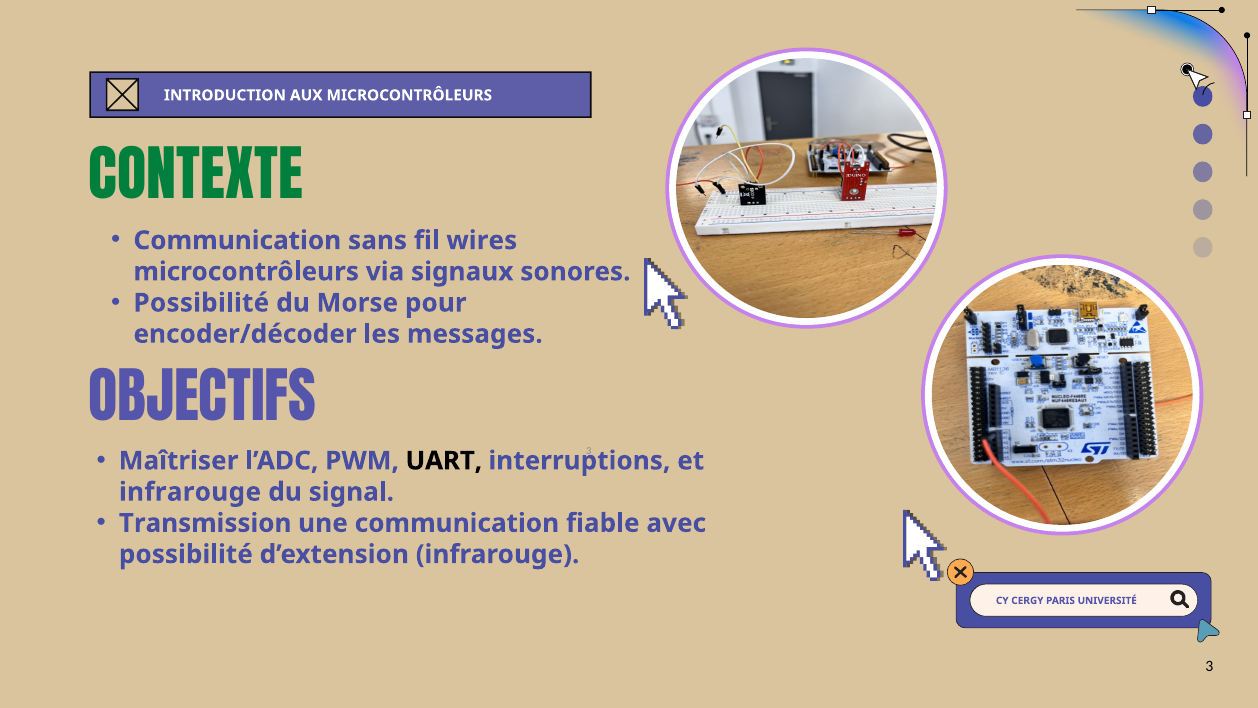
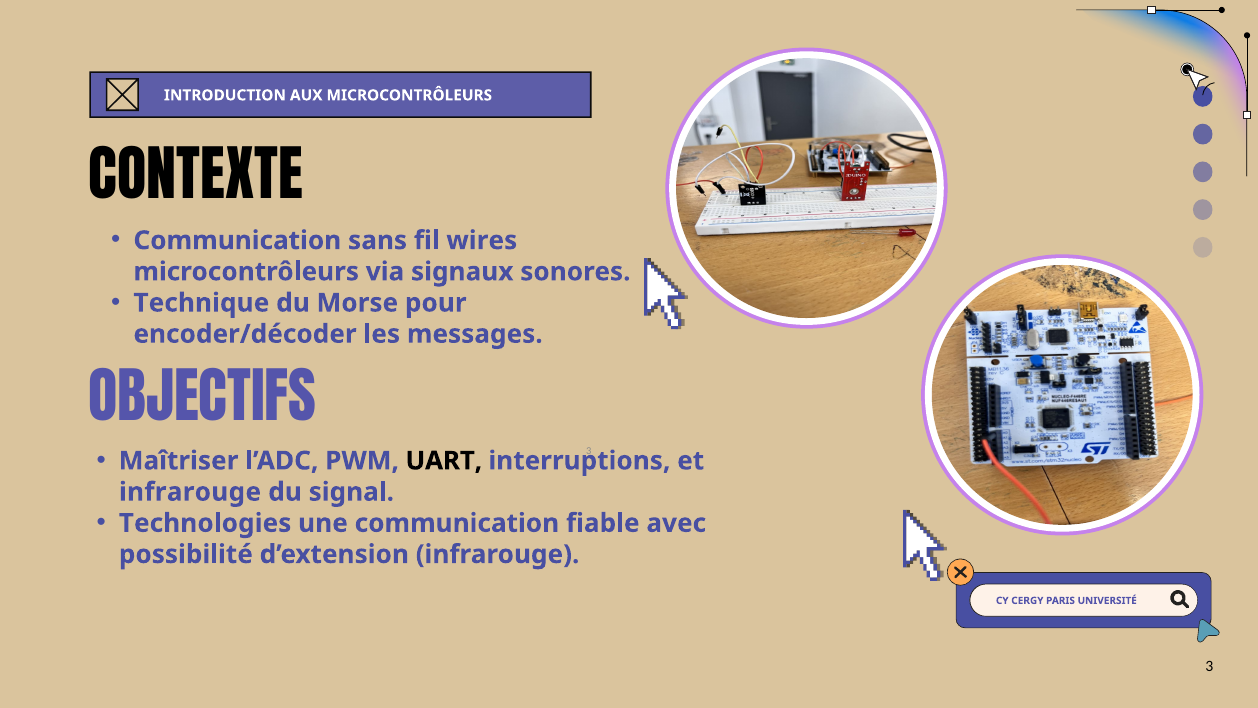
CONTEXTE colour: green -> black (196, 178)
Possibilité: Possibilité -> Technique (201, 303)
Transmission: Transmission -> Technologies (205, 523)
